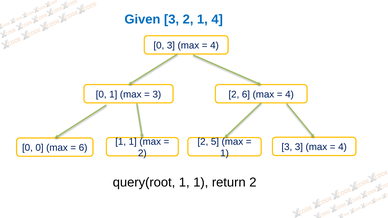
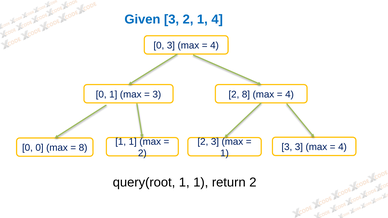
2 6: 6 -> 8 (246, 95)
2 5: 5 -> 3 (215, 142)
6: 6 -> 8 (83, 148)
